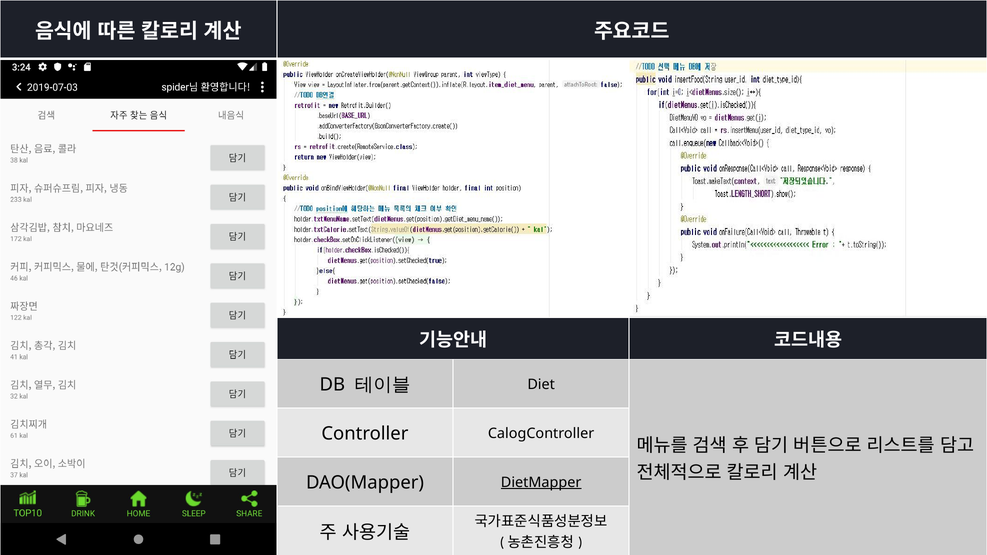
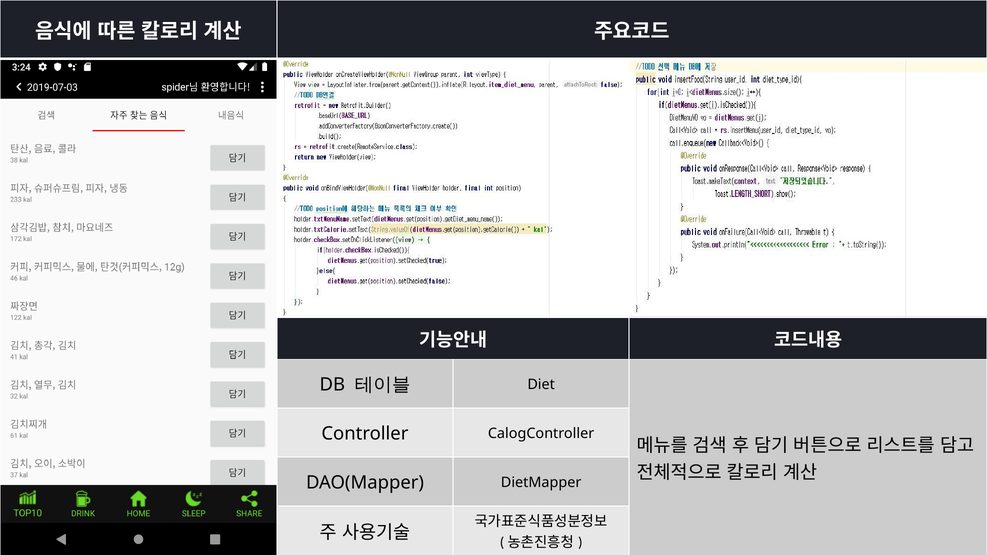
DietMapper underline: present -> none (541, 483)
